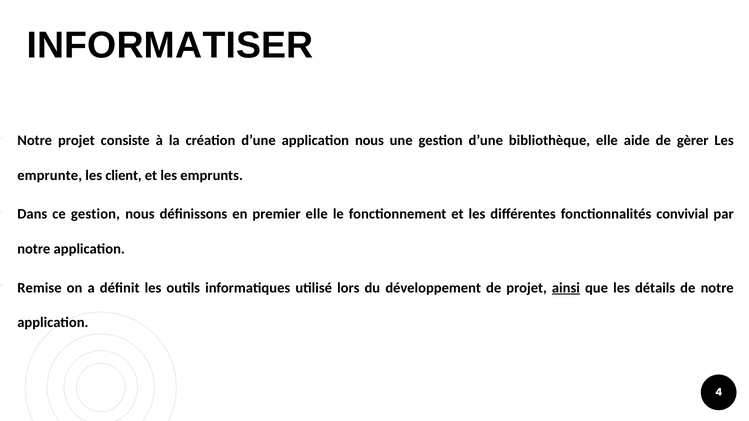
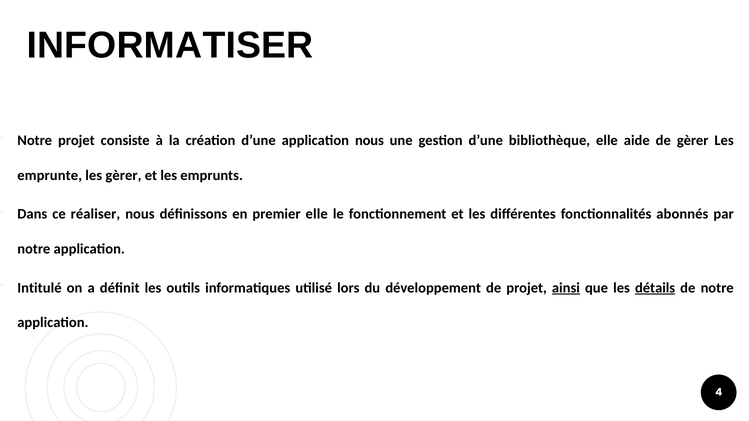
les client: client -> gèrer (123, 176)
ce gestion: gestion -> réaliser (95, 214)
convivial: convivial -> abonnés (682, 214)
Remise: Remise -> Intitulé (39, 288)
détails underline: none -> present (655, 288)
